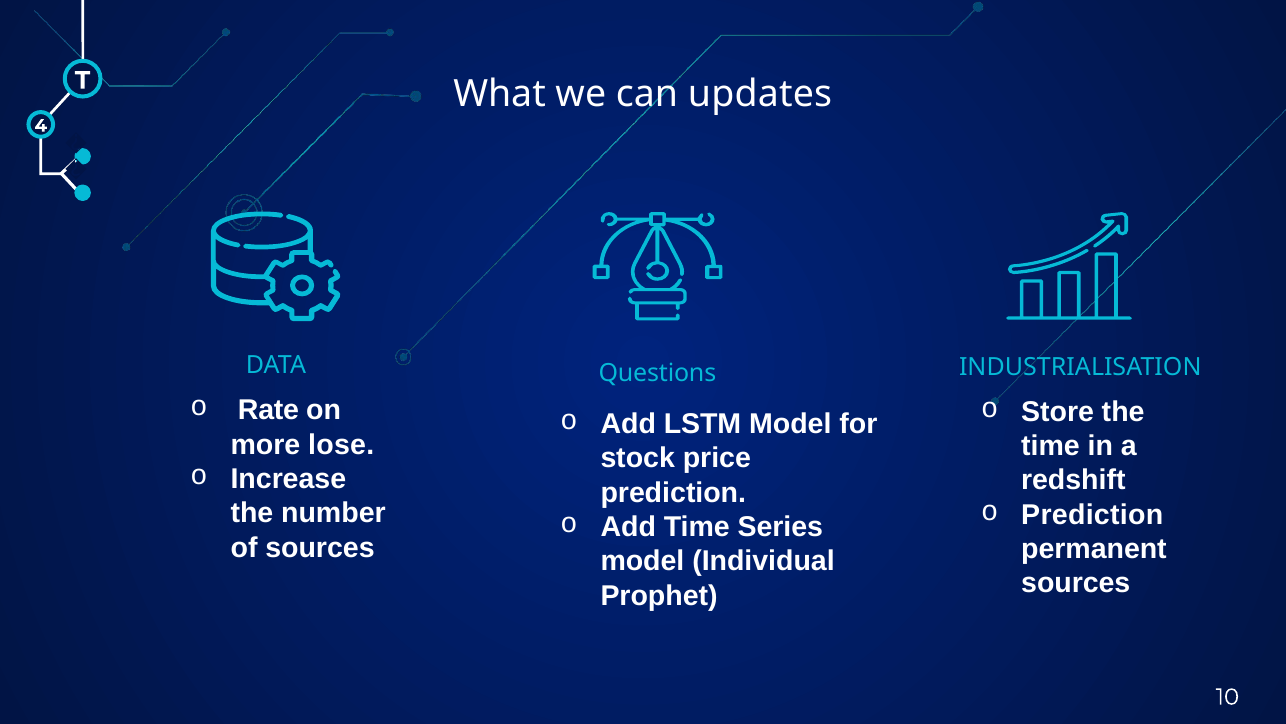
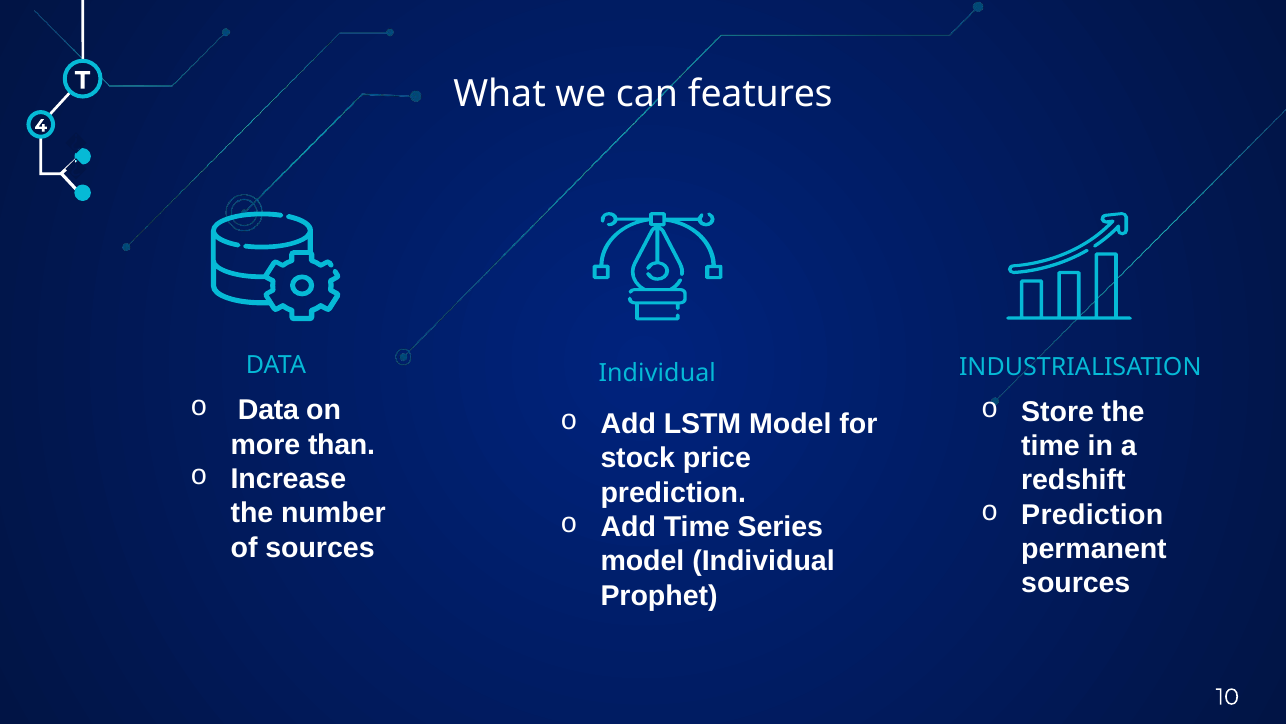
updates: updates -> features (760, 94)
Questions: Questions -> Individual (657, 373)
Rate: Rate -> Data (268, 410)
lose: lose -> than (342, 444)
